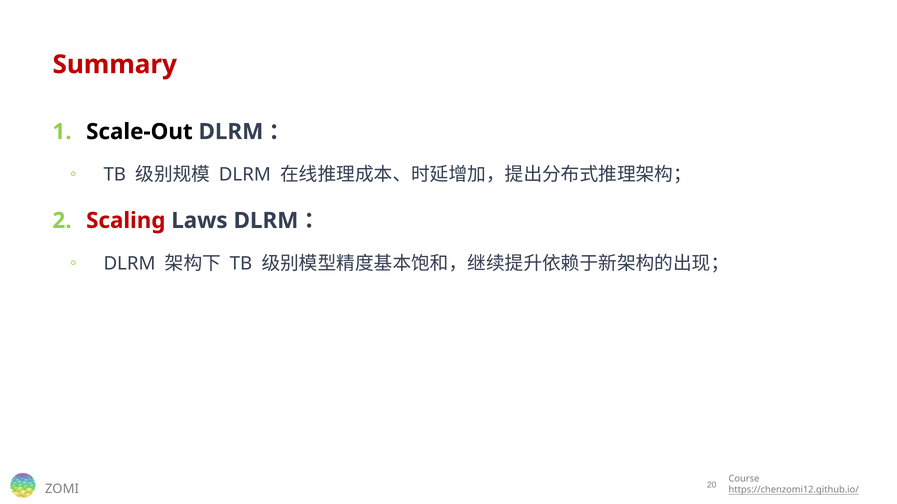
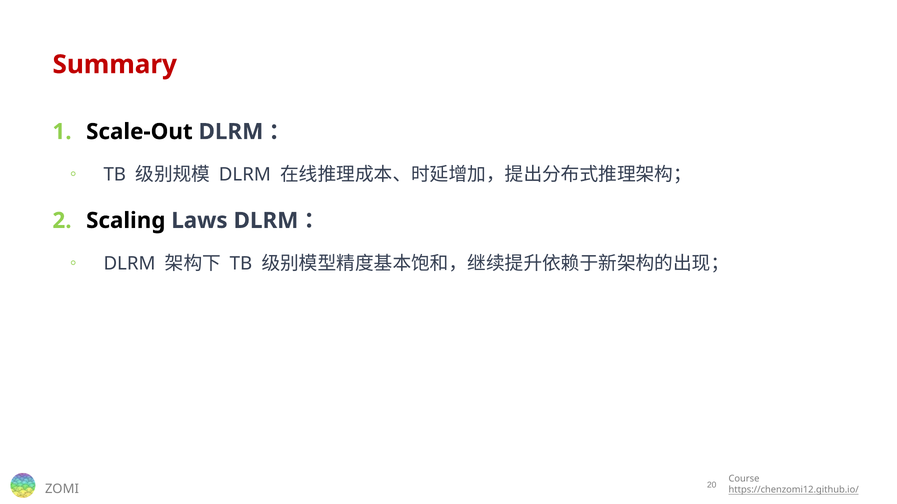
Scaling colour: red -> black (126, 221)
